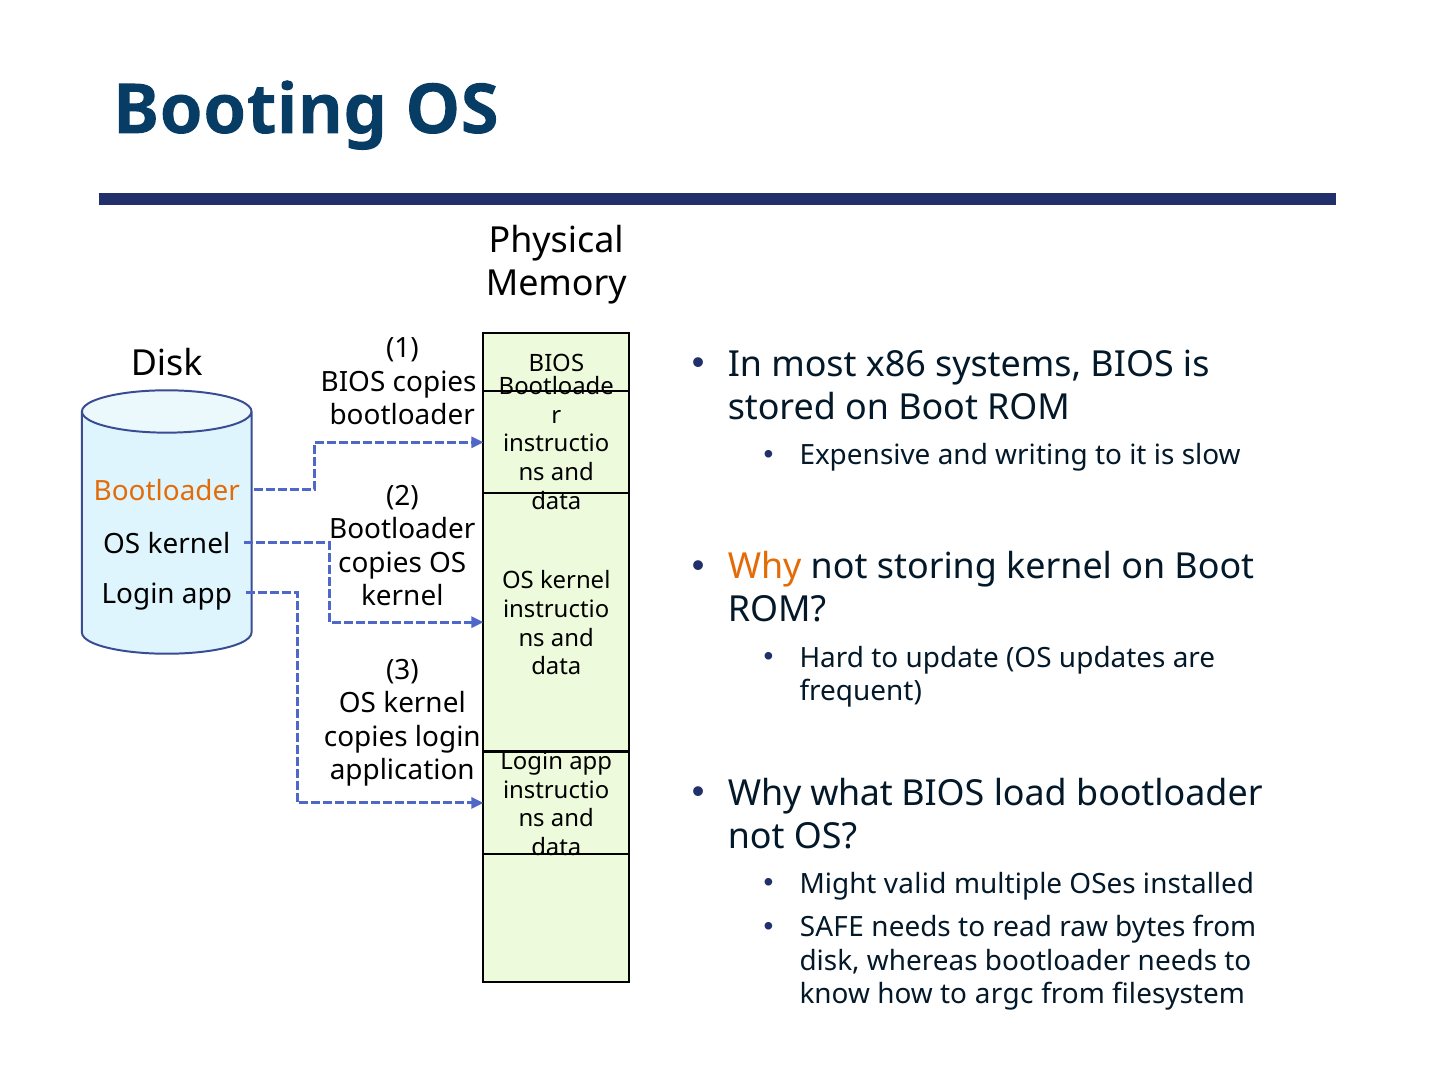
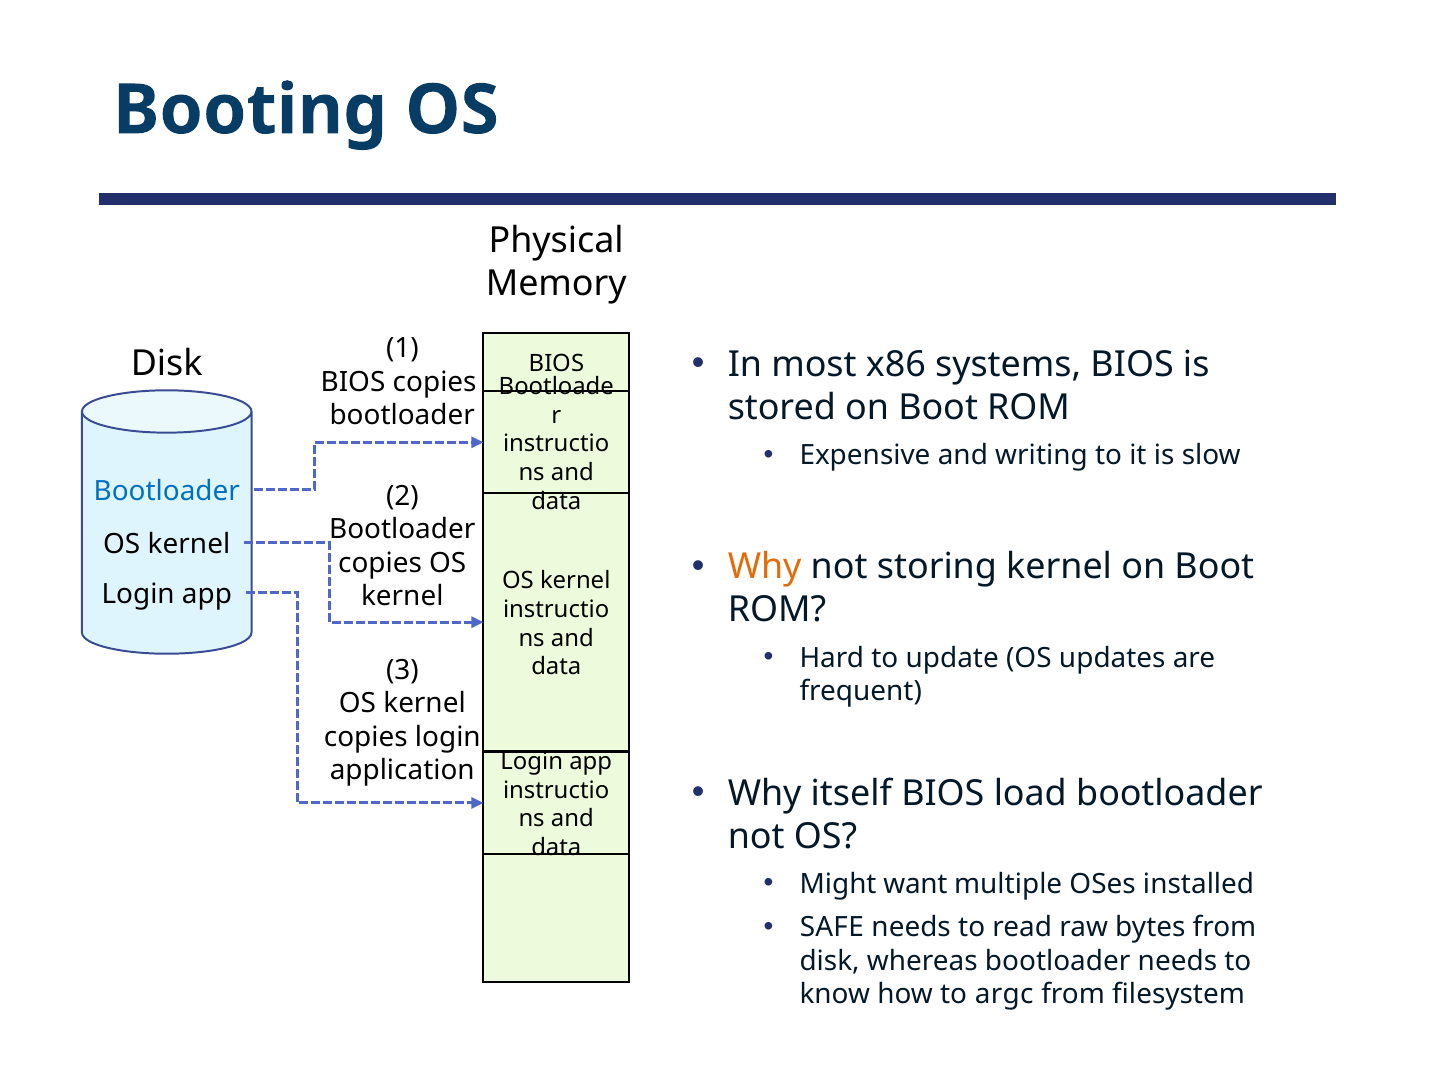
Bootloader colour: orange -> blue (167, 491)
what: what -> itself (851, 794)
valid: valid -> want (915, 884)
